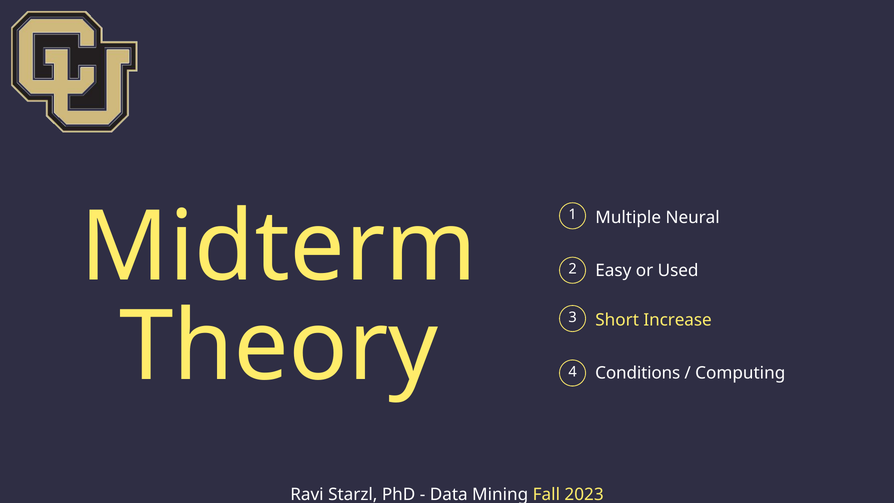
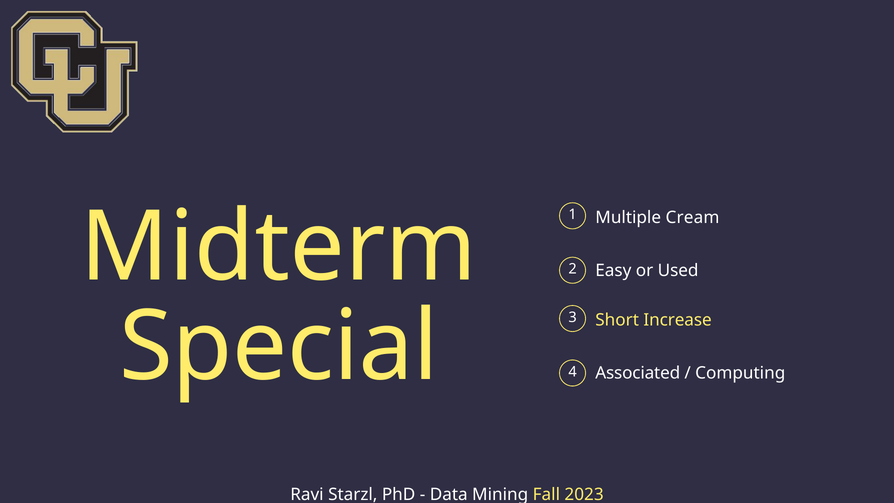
Neural: Neural -> Cream (693, 217)
Theory: Theory -> Special (279, 347)
Conditions: Conditions -> Associated (638, 373)
